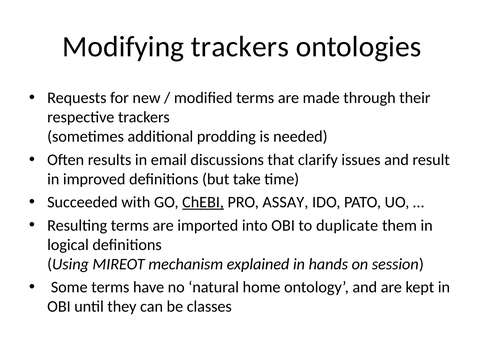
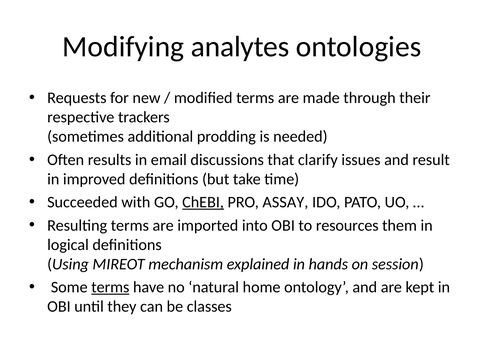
Modifying trackers: trackers -> analytes (240, 47)
duplicate: duplicate -> resources (347, 225)
terms underline: none -> present (110, 287)
